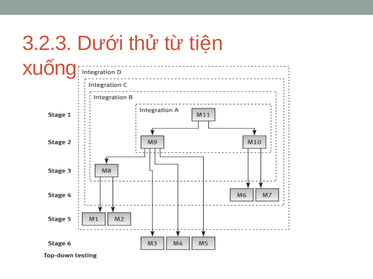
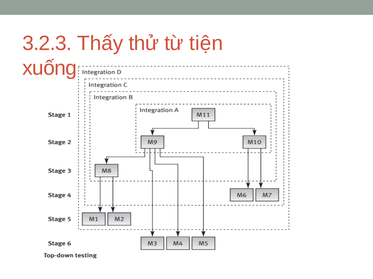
Dưới: Dưới -> Thấy (100, 43)
